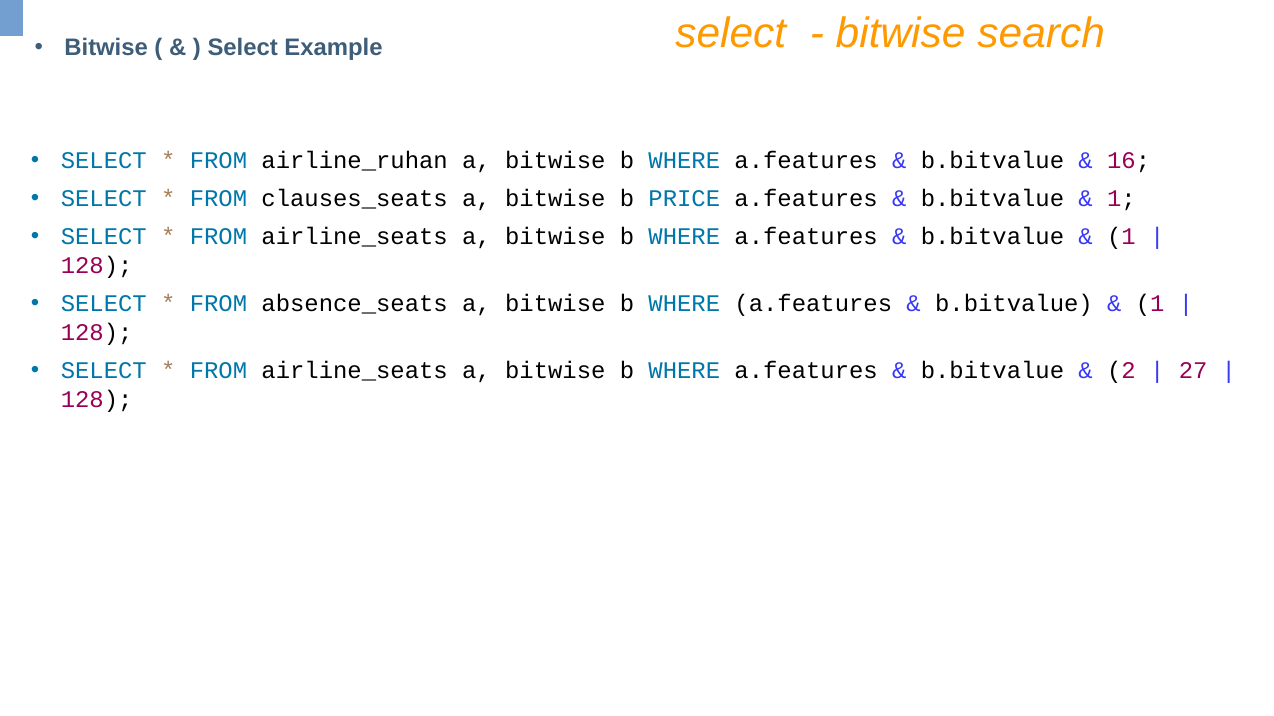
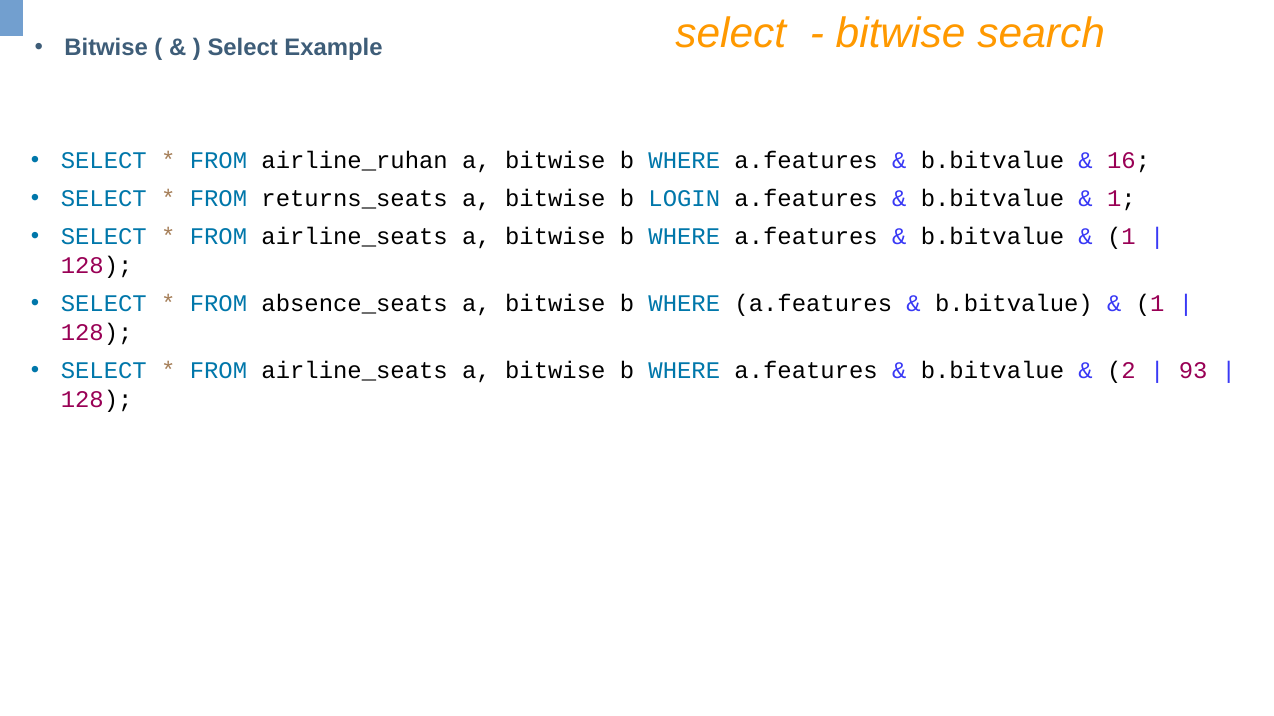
clauses_seats: clauses_seats -> returns_seats (355, 199)
PRICE: PRICE -> LOGIN (684, 199)
27: 27 -> 93 (1193, 371)
